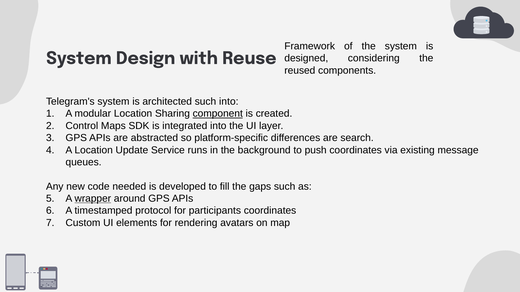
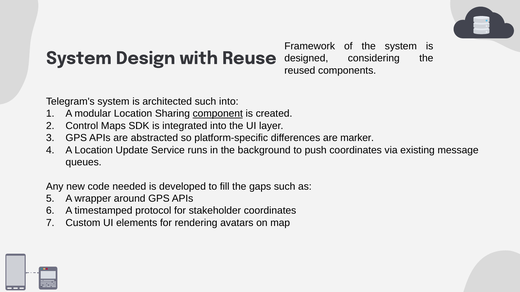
search: search -> marker (357, 138)
wrapper underline: present -> none (93, 199)
participants: participants -> stakeholder (215, 211)
